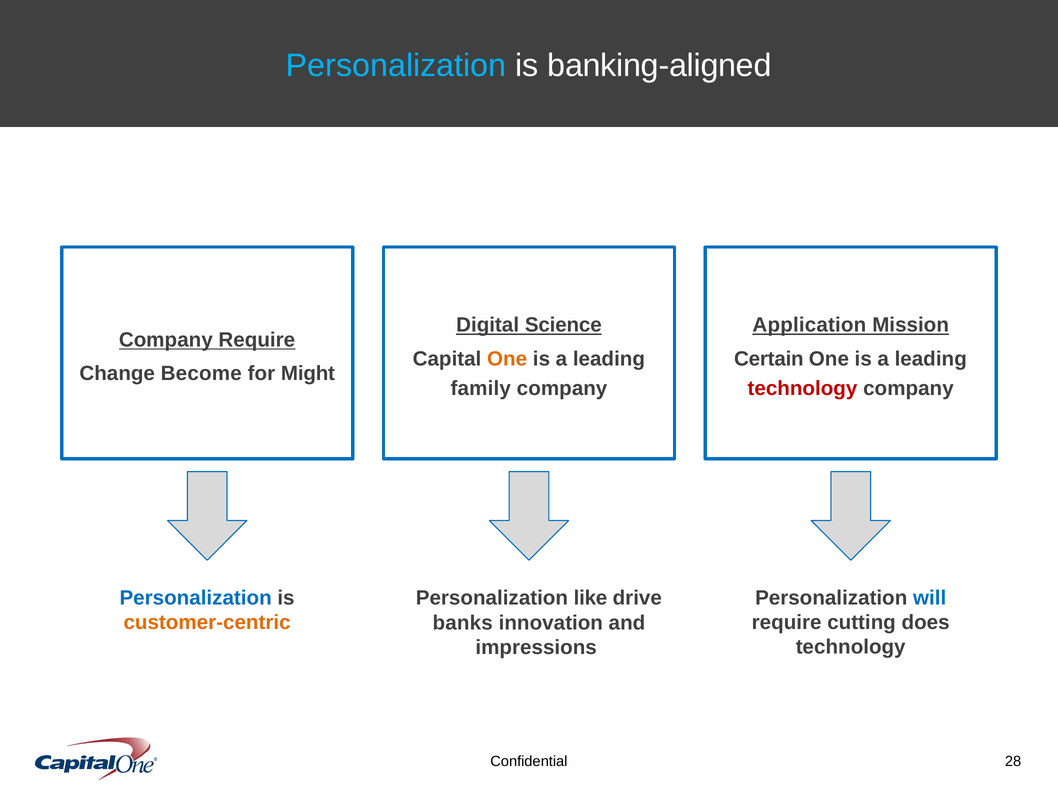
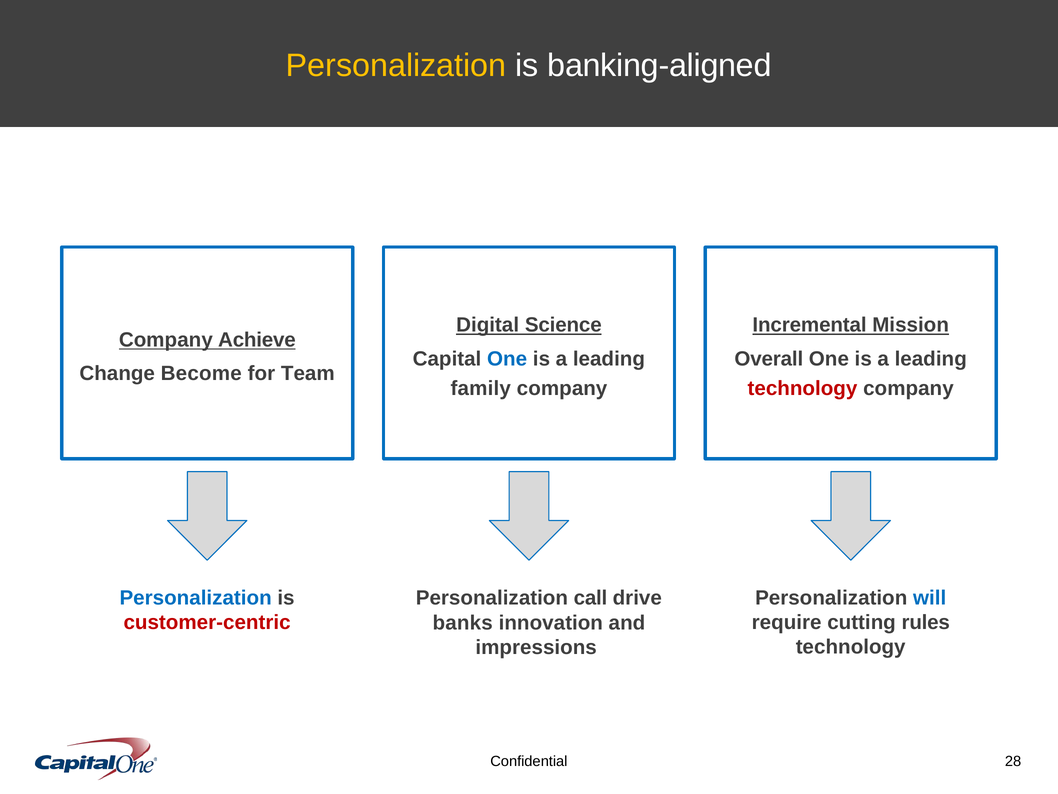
Personalization colour: light blue -> yellow (396, 66)
Application: Application -> Incremental (810, 325)
Company Require: Require -> Achieve (257, 340)
One colour: orange -> blue (507, 359)
Certain: Certain -> Overall (769, 359)
Might: Might -> Team (308, 373)
like: like -> call (590, 598)
customer-centric colour: orange -> red (207, 622)
does: does -> rules (926, 622)
